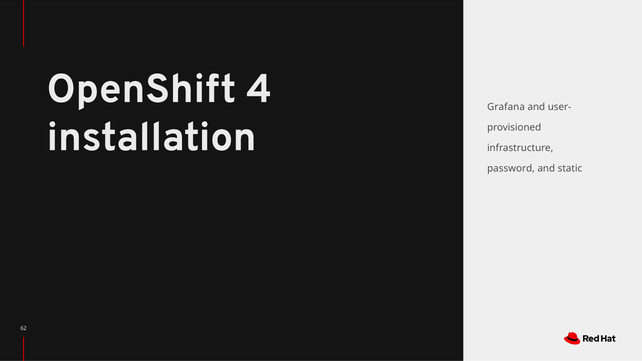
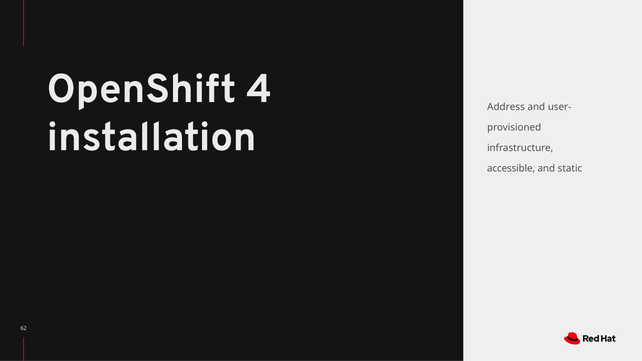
Grafana: Grafana -> Address (506, 107)
password: password -> accessible (511, 169)
